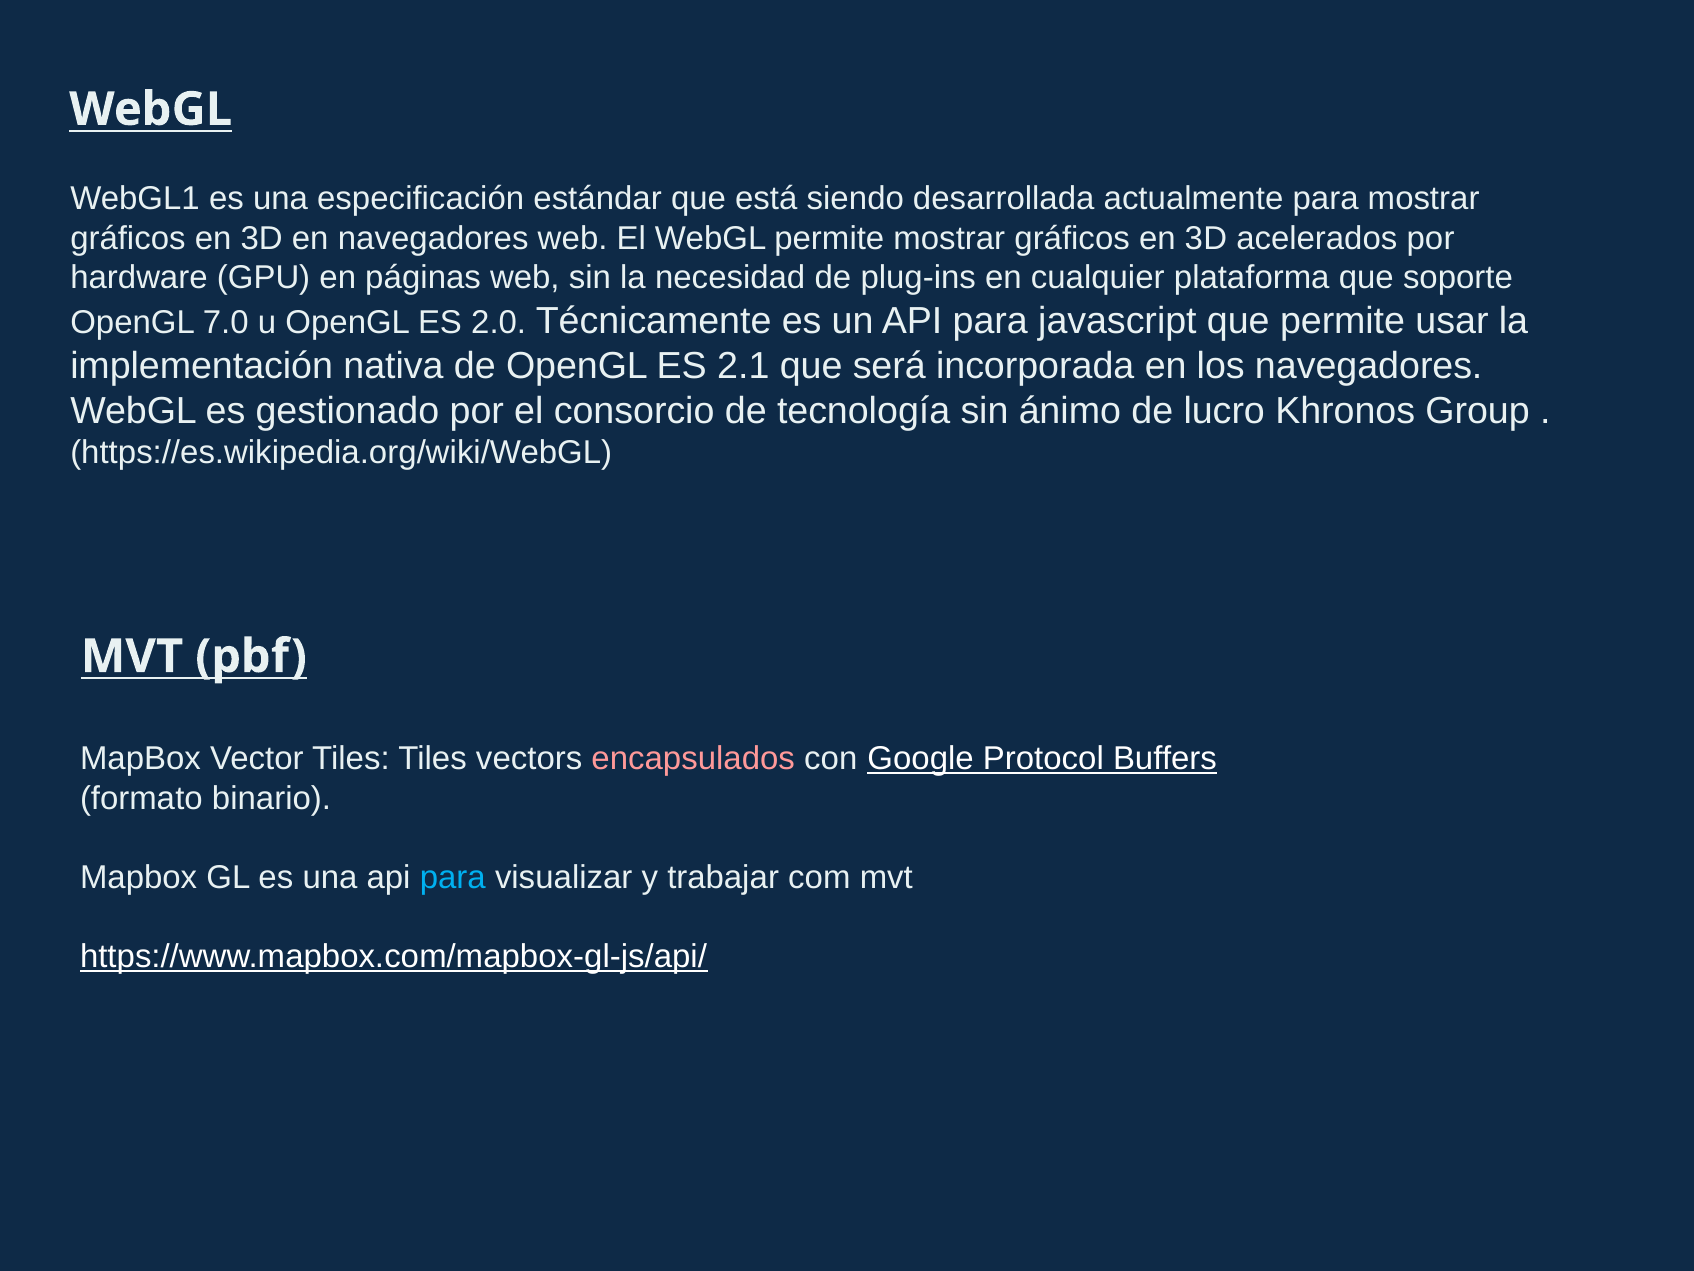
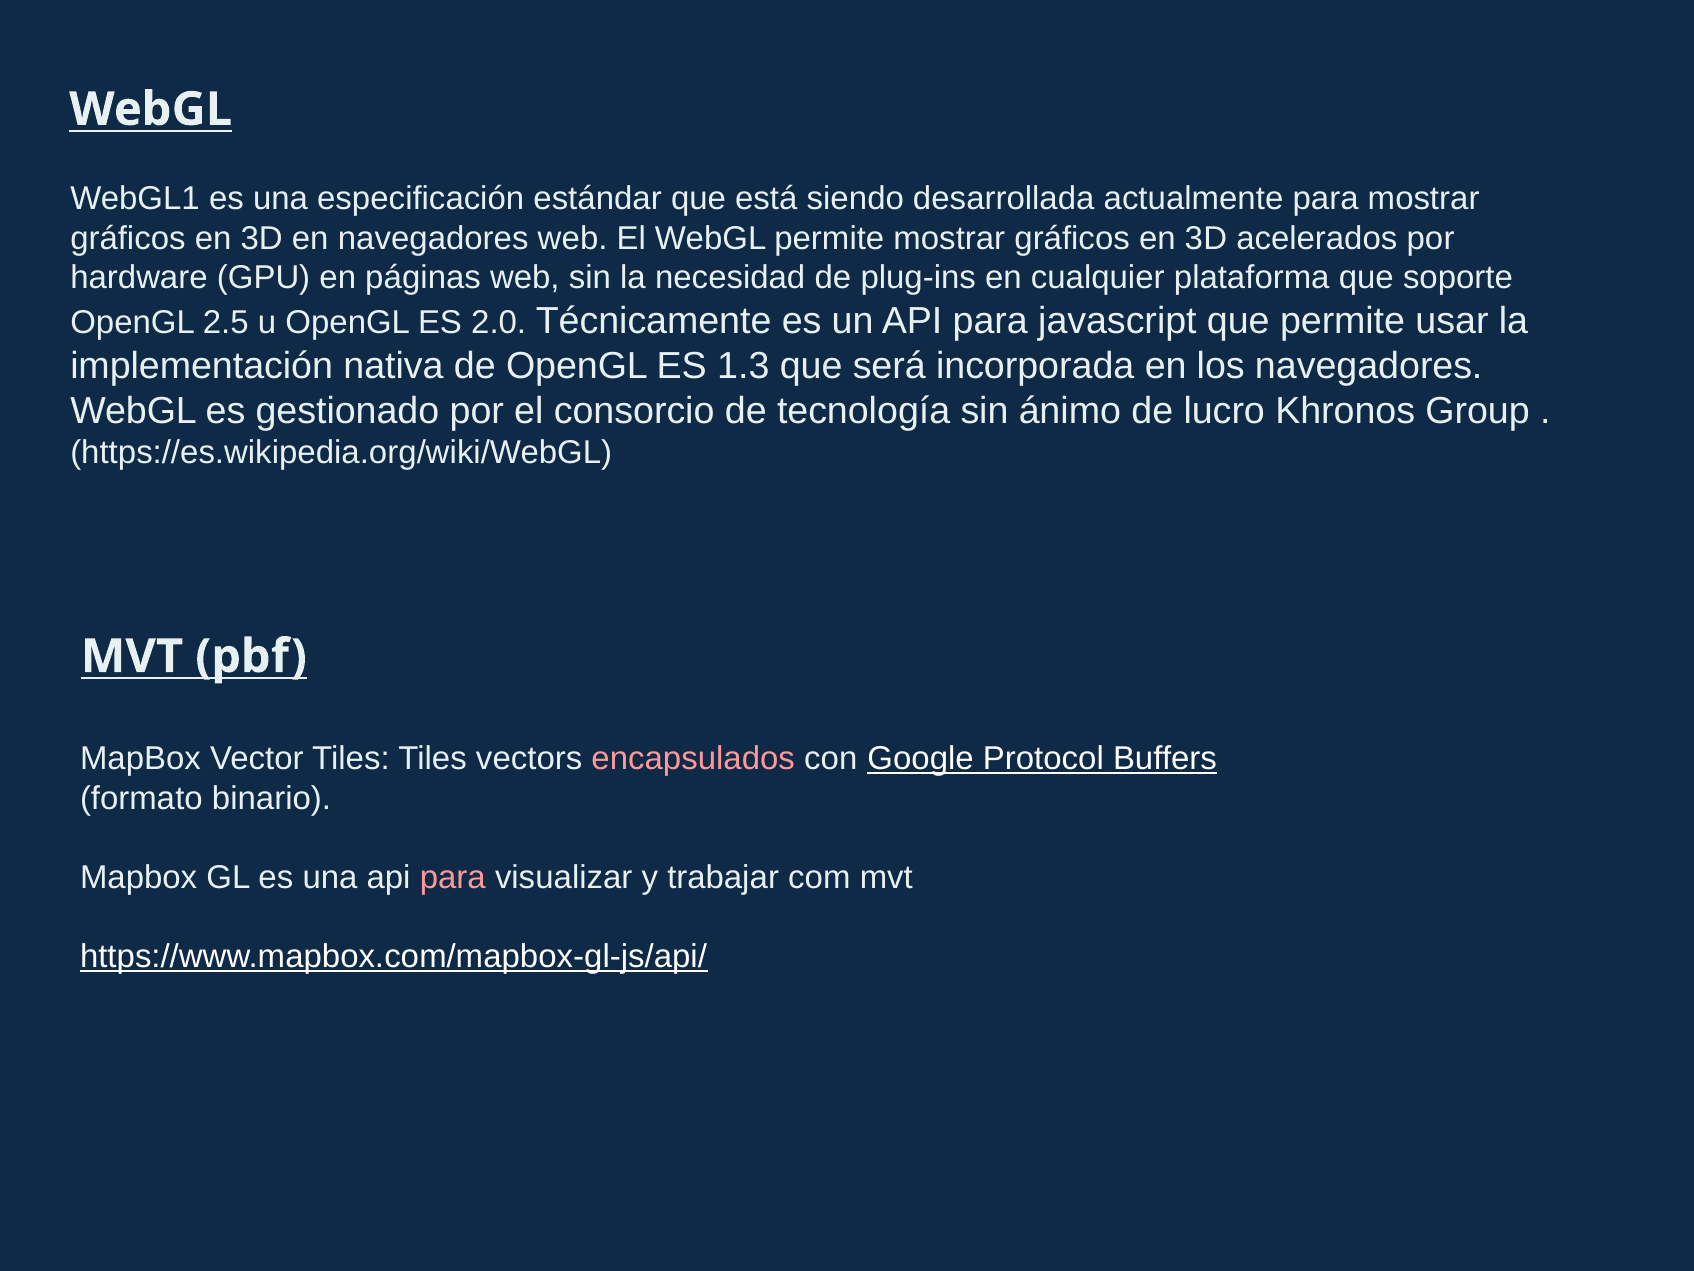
7.0: 7.0 -> 2.5 (226, 322)
2.1: 2.1 -> 1.3 (743, 366)
para colour: light blue -> pink (453, 877)
